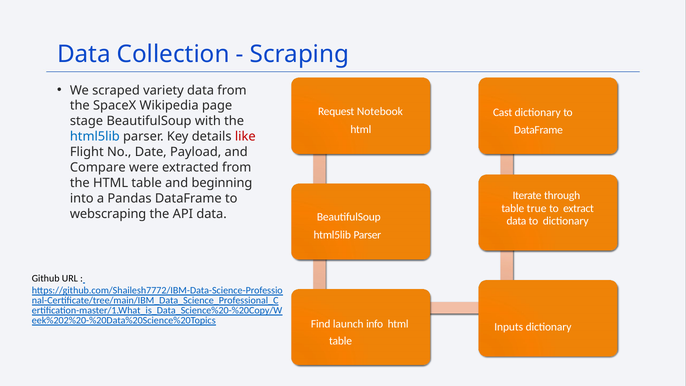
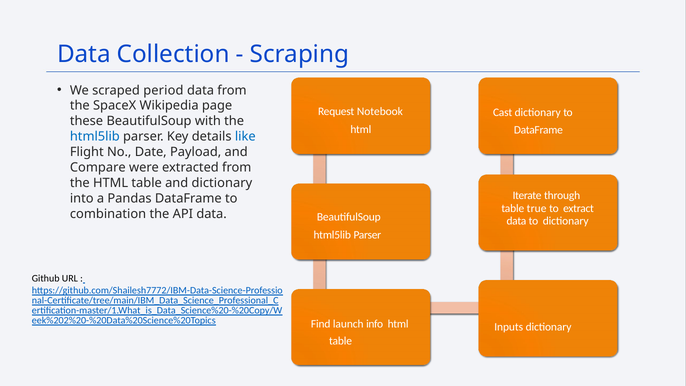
variety: variety -> period (163, 90)
stage: stage -> these (87, 121)
like colour: red -> blue (245, 137)
and beginning: beginning -> dictionary (222, 183)
webscraping: webscraping -> combination (108, 214)
